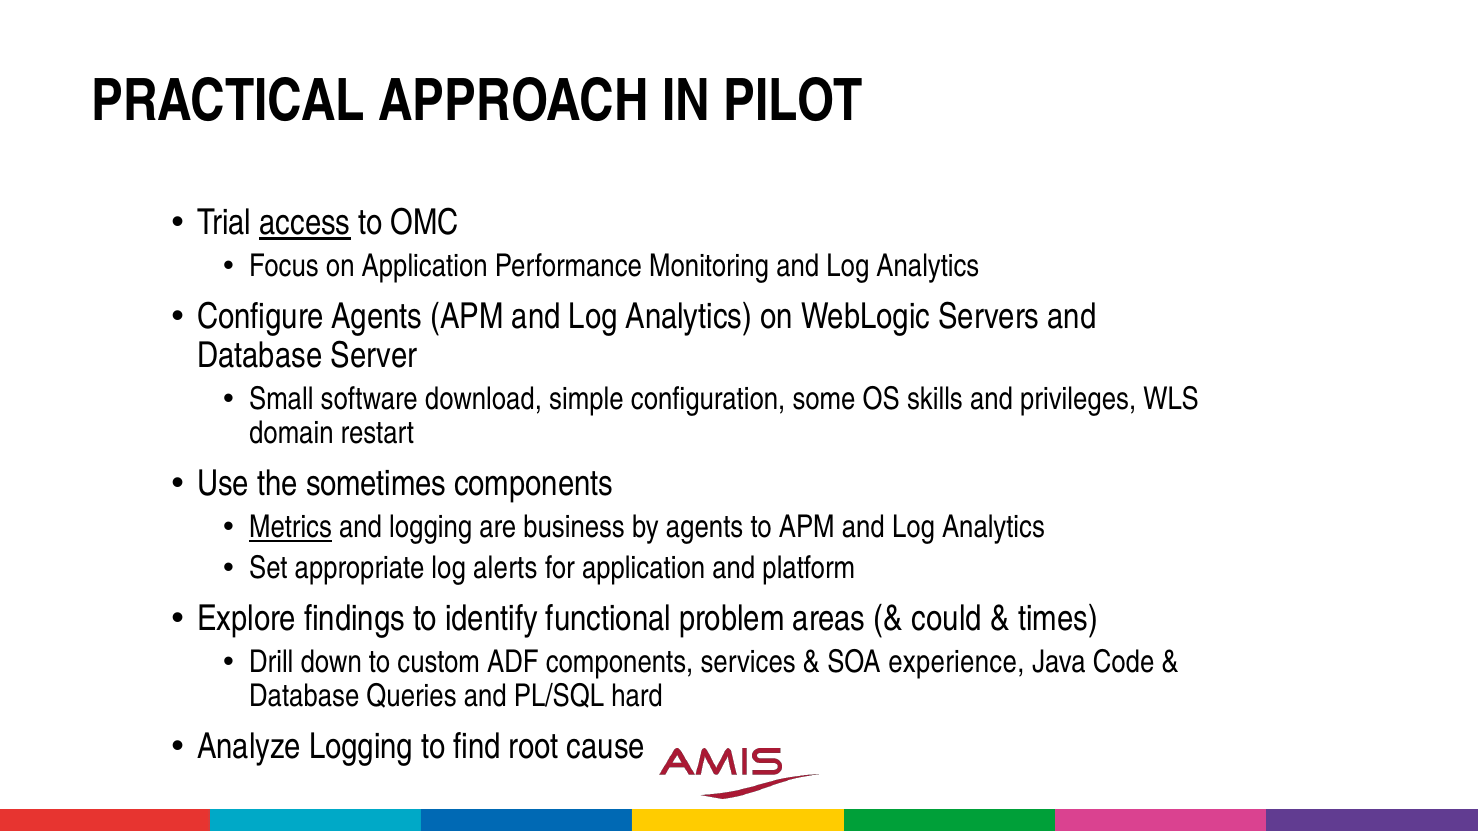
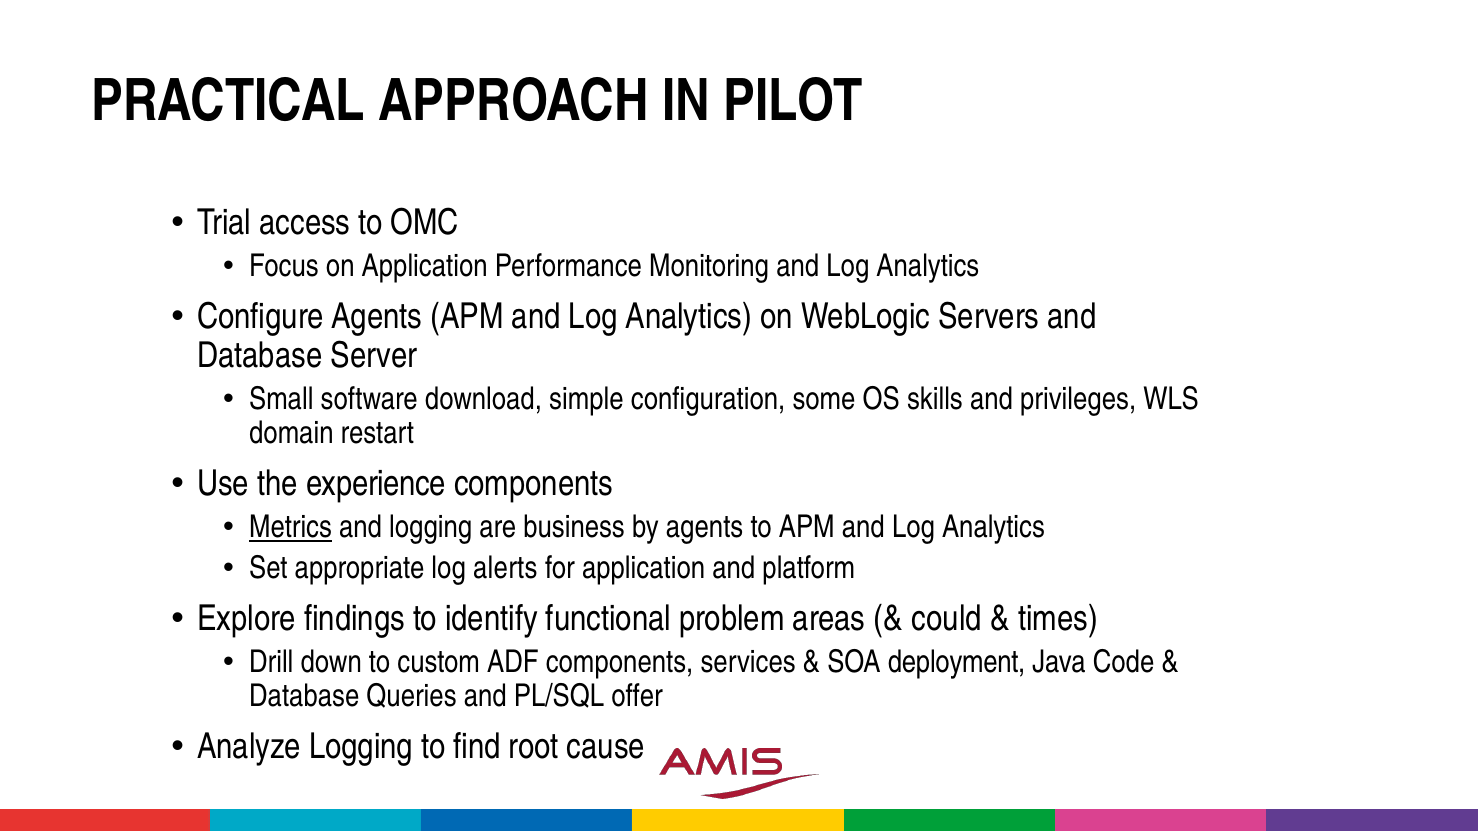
access underline: present -> none (305, 223)
sometimes: sometimes -> experience (376, 484)
experience: experience -> deployment (957, 663)
hard: hard -> offer (637, 697)
